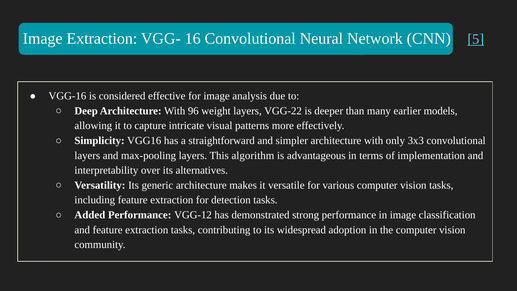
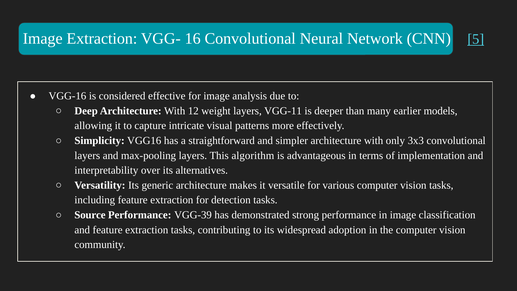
96: 96 -> 12 (193, 111)
VGG-22: VGG-22 -> VGG-11 (283, 111)
Added: Added -> Source (90, 215)
VGG-12: VGG-12 -> VGG-39 (193, 215)
